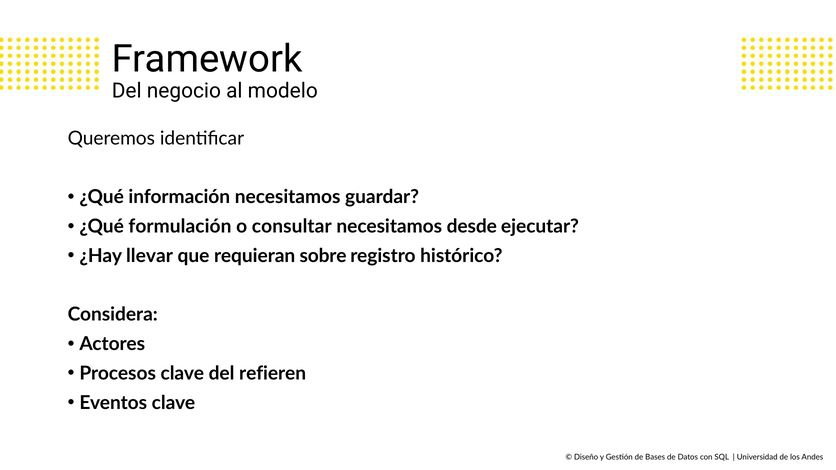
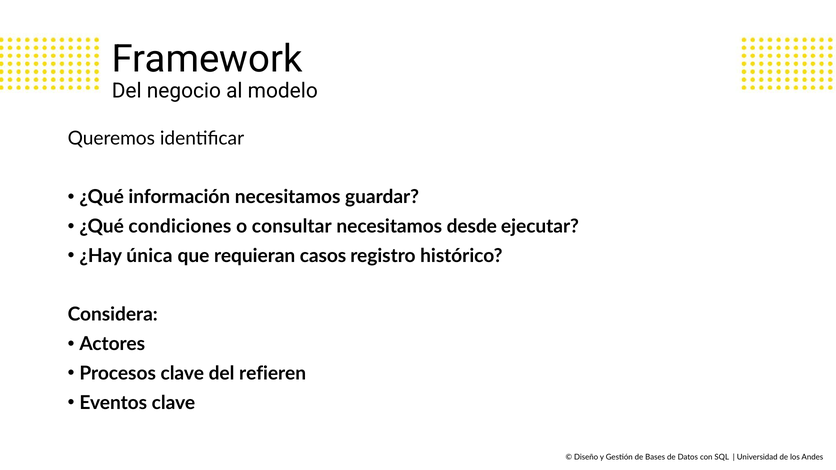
formulación: formulación -> condiciones (180, 227)
llevar: llevar -> única (149, 256)
sobre: sobre -> casos (323, 256)
